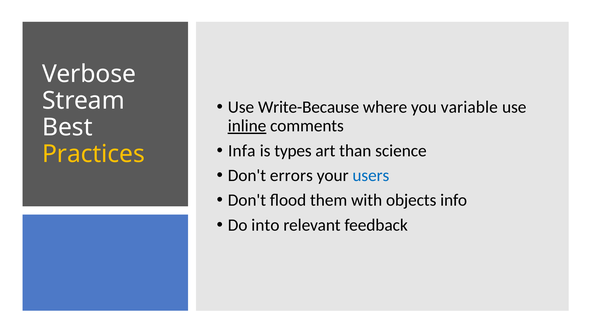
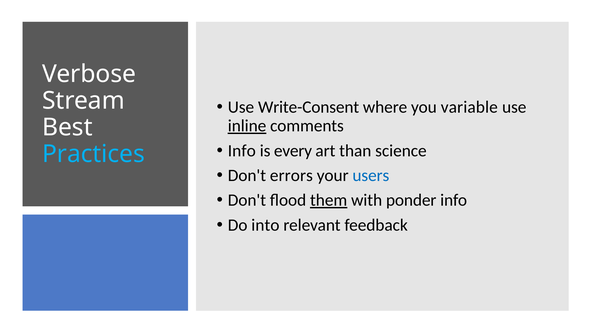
Write-Because: Write-Because -> Write-Consent (309, 107)
Infa: Infa -> Info (242, 150)
types: types -> every (293, 150)
Practices colour: yellow -> light blue (94, 154)
them underline: none -> present (329, 200)
objects: objects -> ponder (411, 200)
